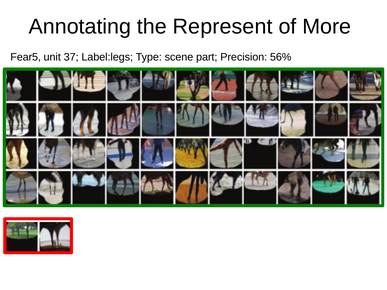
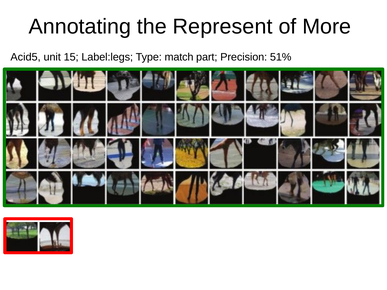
Fear5: Fear5 -> Acid5 (26, 57)
37: 37 -> 15 (71, 57)
scene: scene -> match (179, 57)
56%: 56% -> 51% (281, 57)
